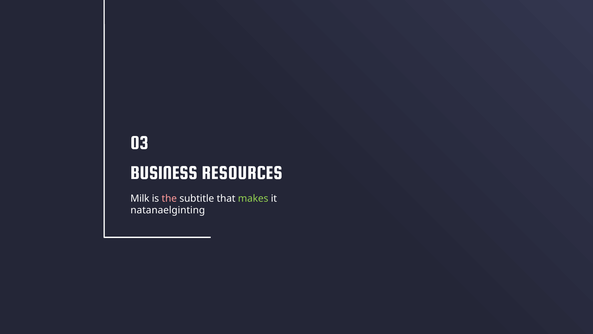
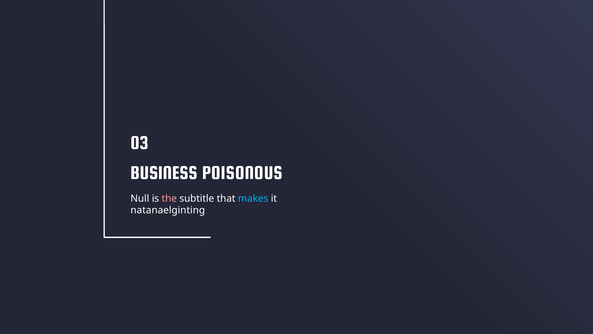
RESOURCES: RESOURCES -> POISONOUS (242, 172)
Milk: Milk -> Null (140, 198)
makes colour: light green -> light blue (253, 198)
